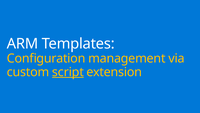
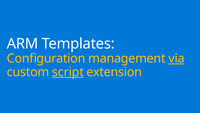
via underline: none -> present (177, 58)
